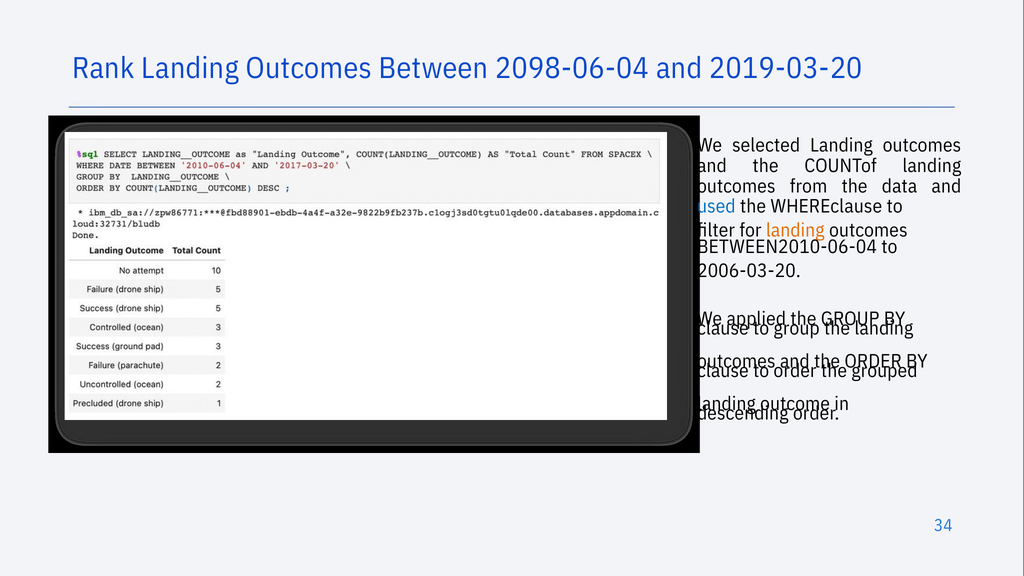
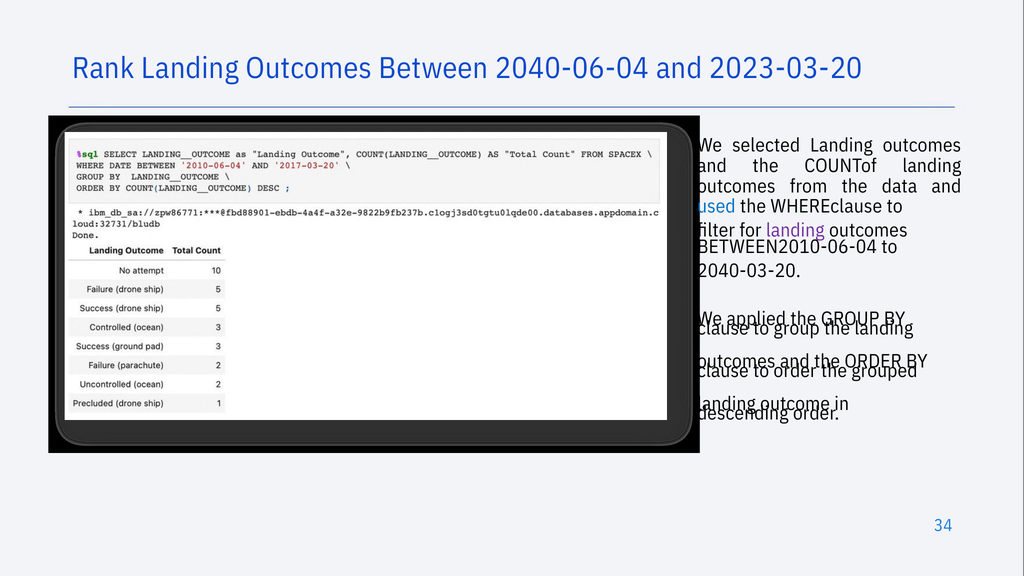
2098-06-04: 2098-06-04 -> 2040-06-04 (572, 68)
2019-03-20: 2019-03-20 -> 2023-03-20 (786, 68)
landing colour: orange -> purple (795, 230)
2006-03-20: 2006-03-20 -> 2040-03-20 (749, 271)
